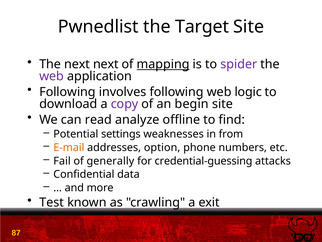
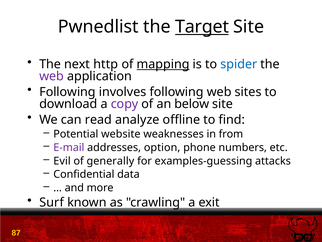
Target underline: none -> present (202, 27)
next next: next -> http (106, 64)
spider colour: purple -> blue (239, 64)
logic: logic -> sites (248, 92)
begin: begin -> below (192, 104)
settings: settings -> website (121, 134)
E-mail colour: orange -> purple (69, 147)
Fail: Fail -> Evil (62, 161)
credential-guessing: credential-guessing -> examples-guessing (203, 161)
Test: Test -> Surf (52, 202)
